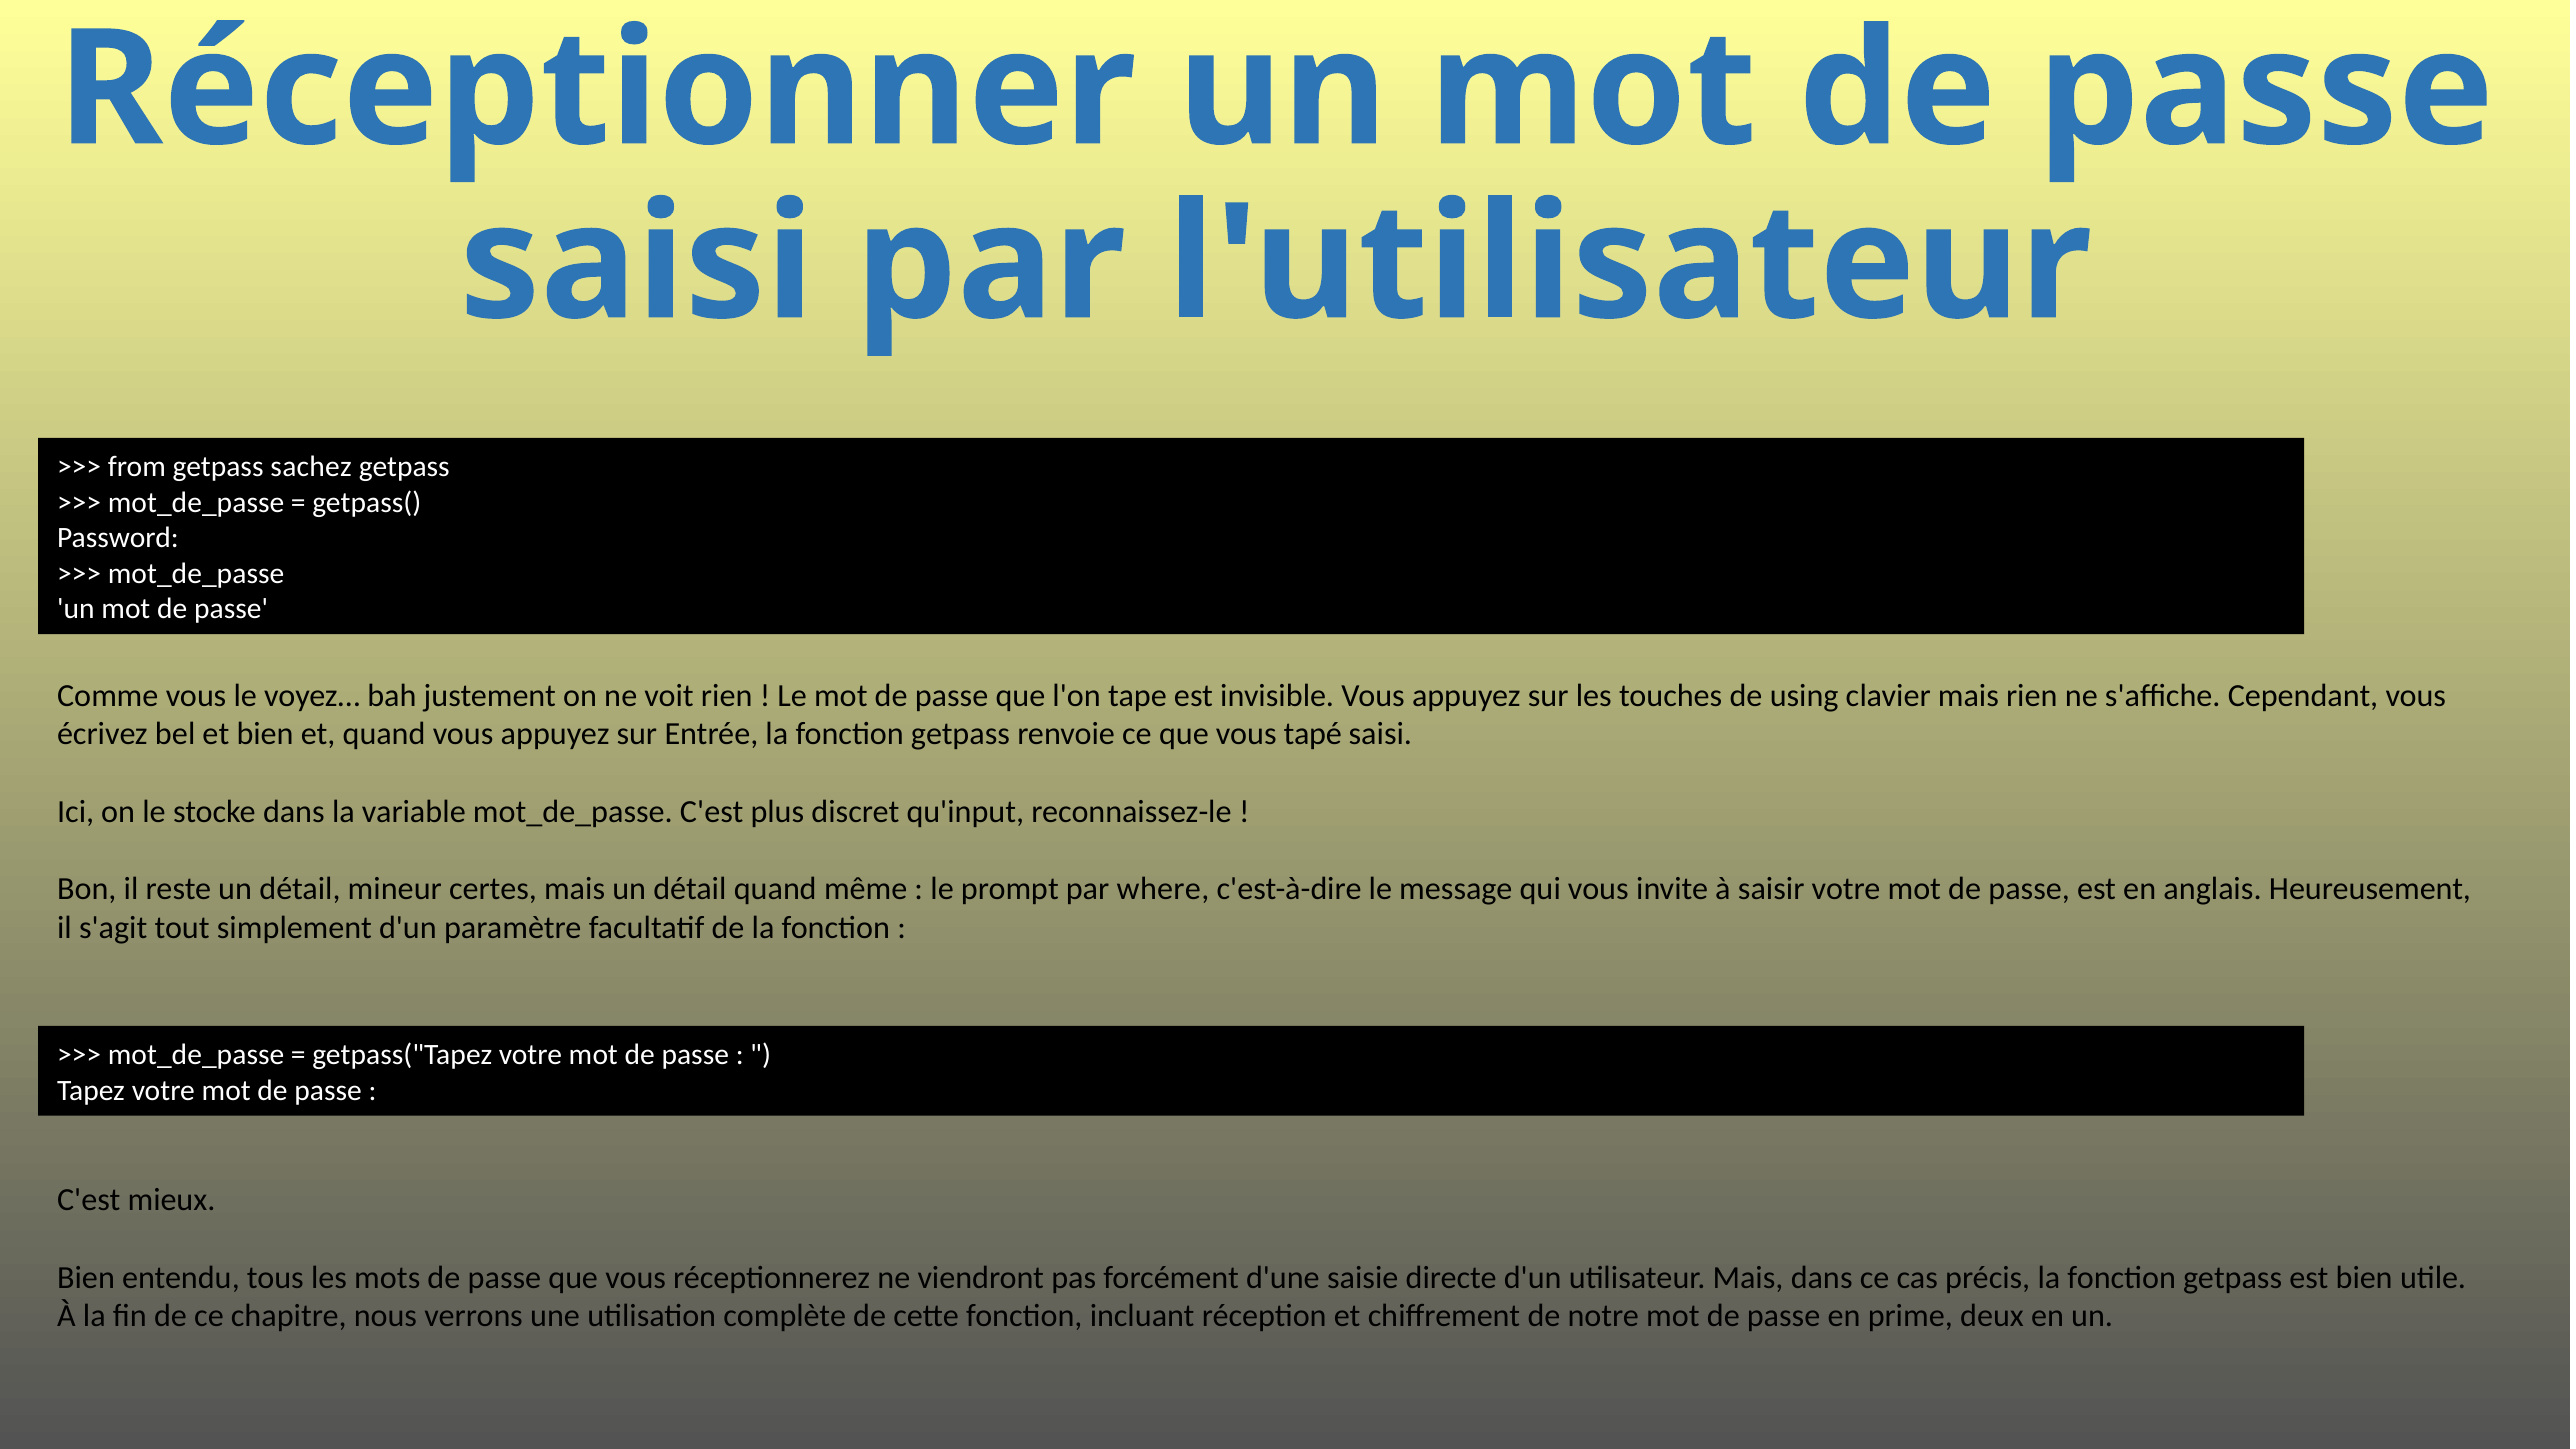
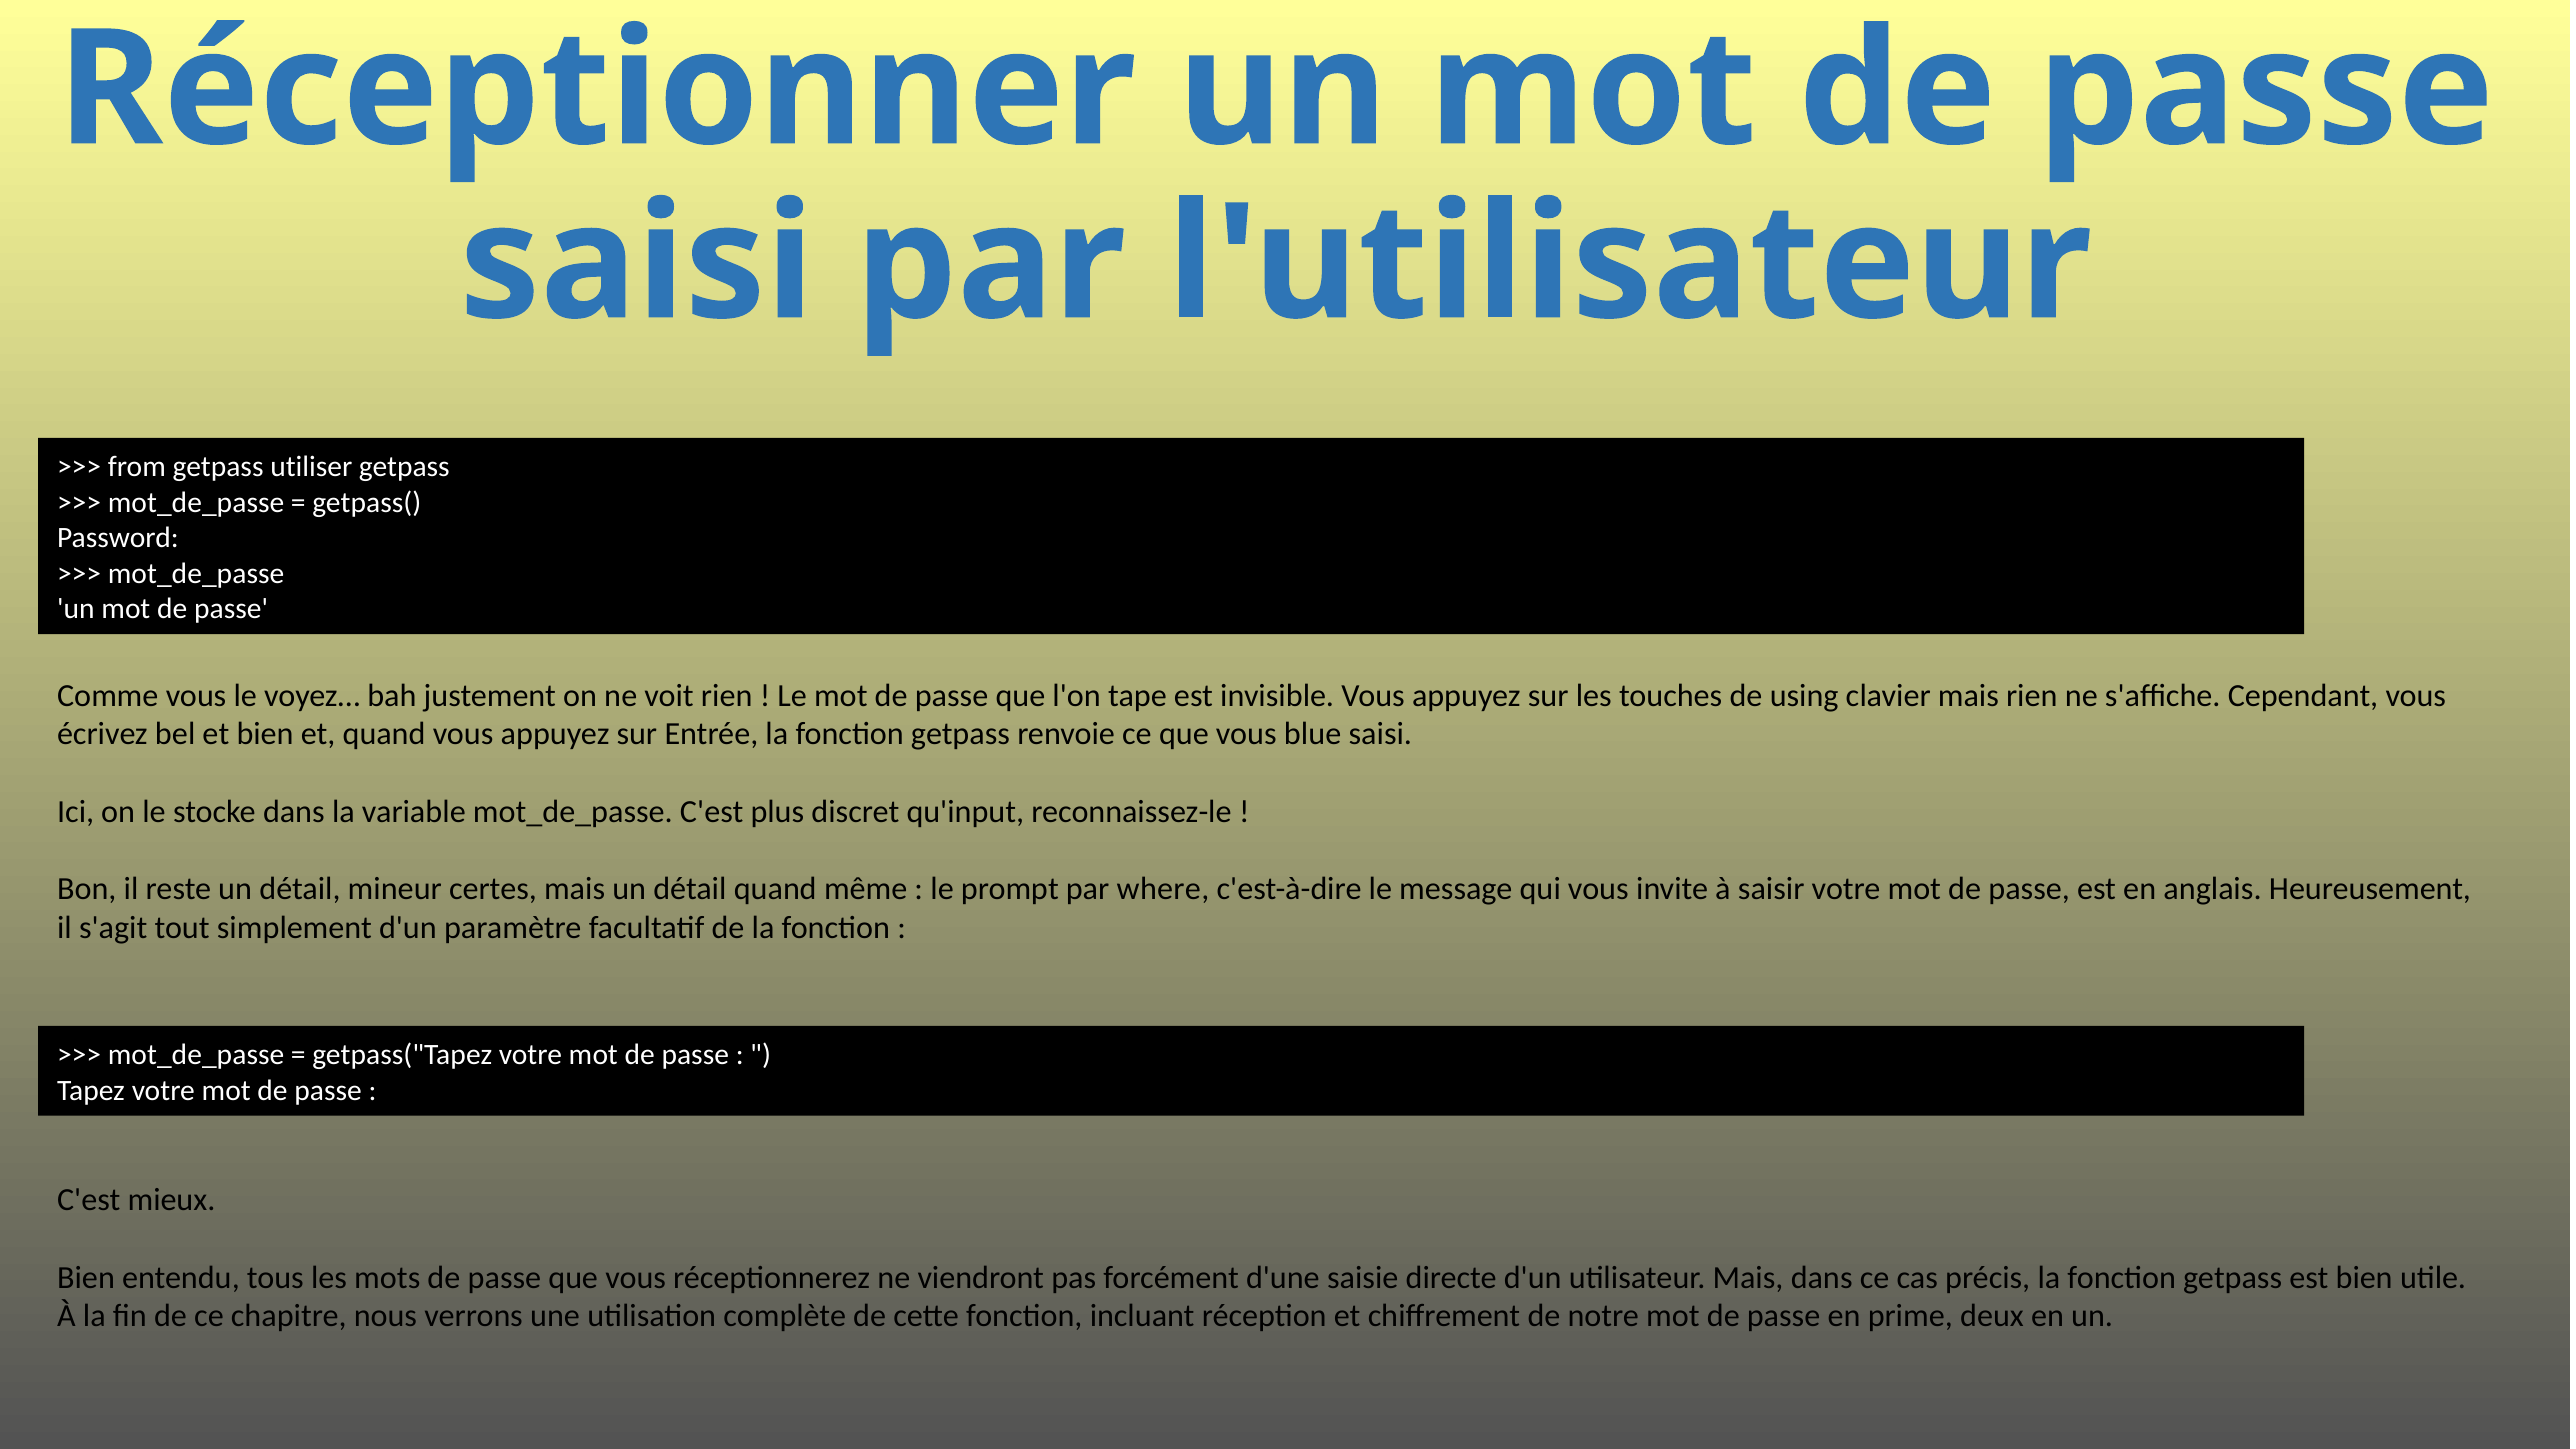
sachez: sachez -> utiliser (311, 467)
tapé: tapé -> blue (1313, 734)
